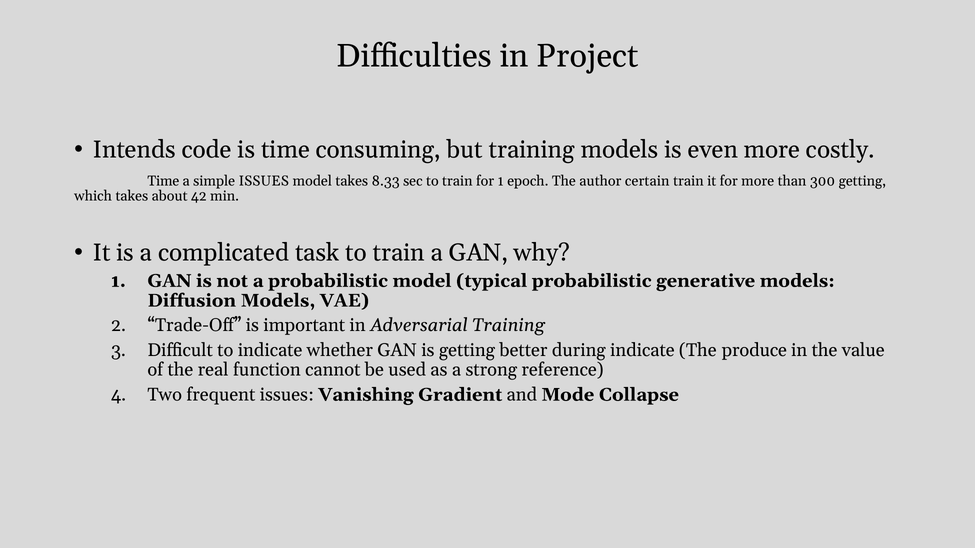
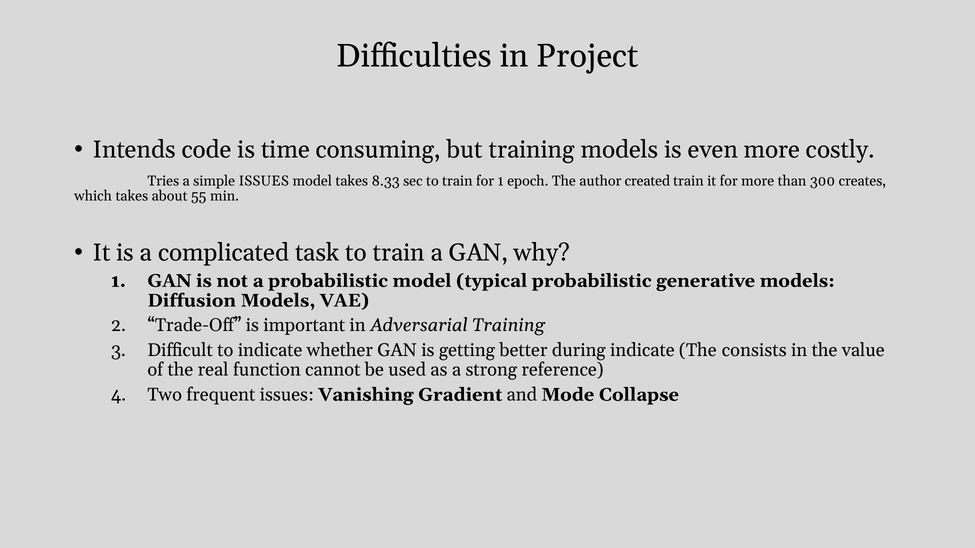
Time: Time -> Tries (163, 181)
certain: certain -> created (647, 181)
300 getting: getting -> creates (862, 181)
42: 42 -> 55 (199, 196)
produce: produce -> consists (754, 350)
